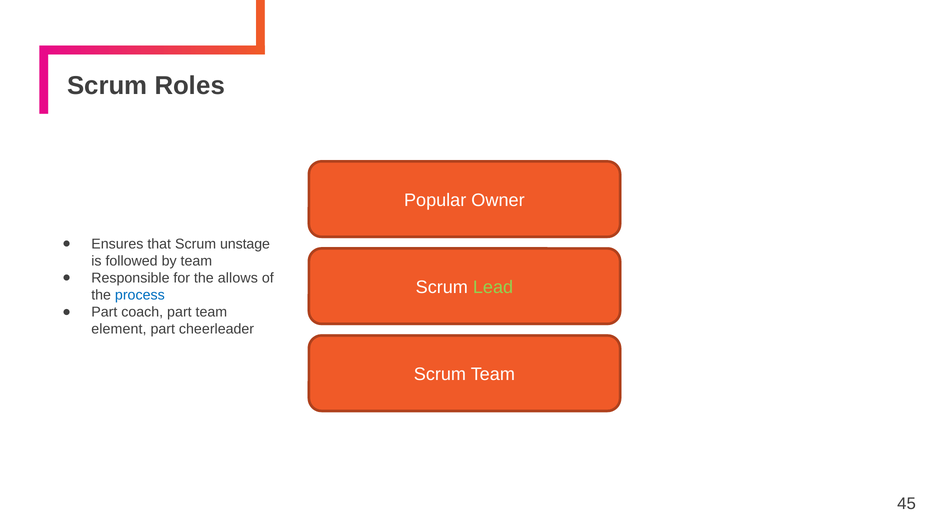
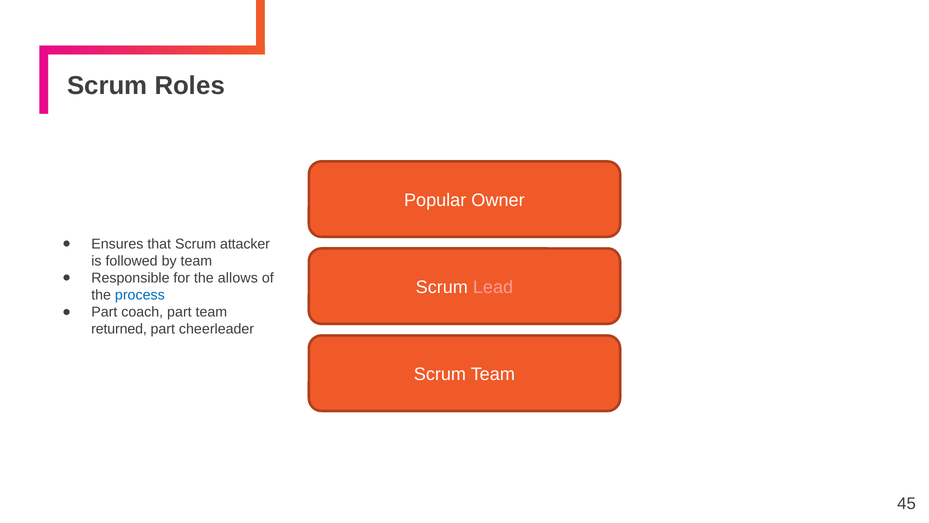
unstage: unstage -> attacker (245, 244)
Lead colour: light green -> pink (493, 287)
element: element -> returned (119, 329)
